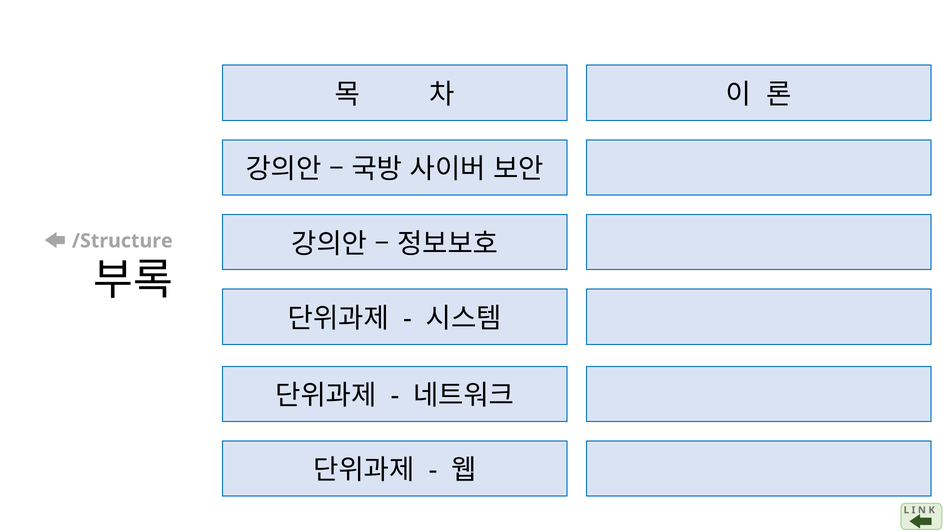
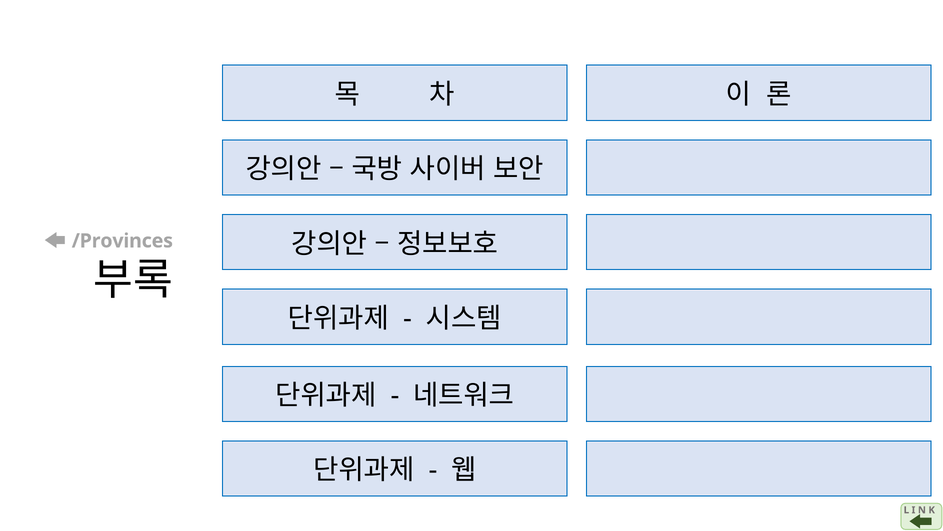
/Structure: /Structure -> /Provinces (122, 241)
